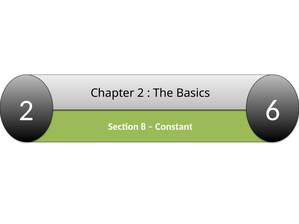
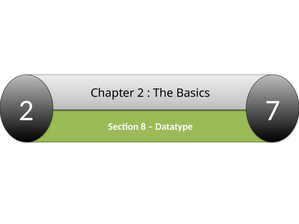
6: 6 -> 7 (273, 111)
Constant: Constant -> Datatype (174, 127)
